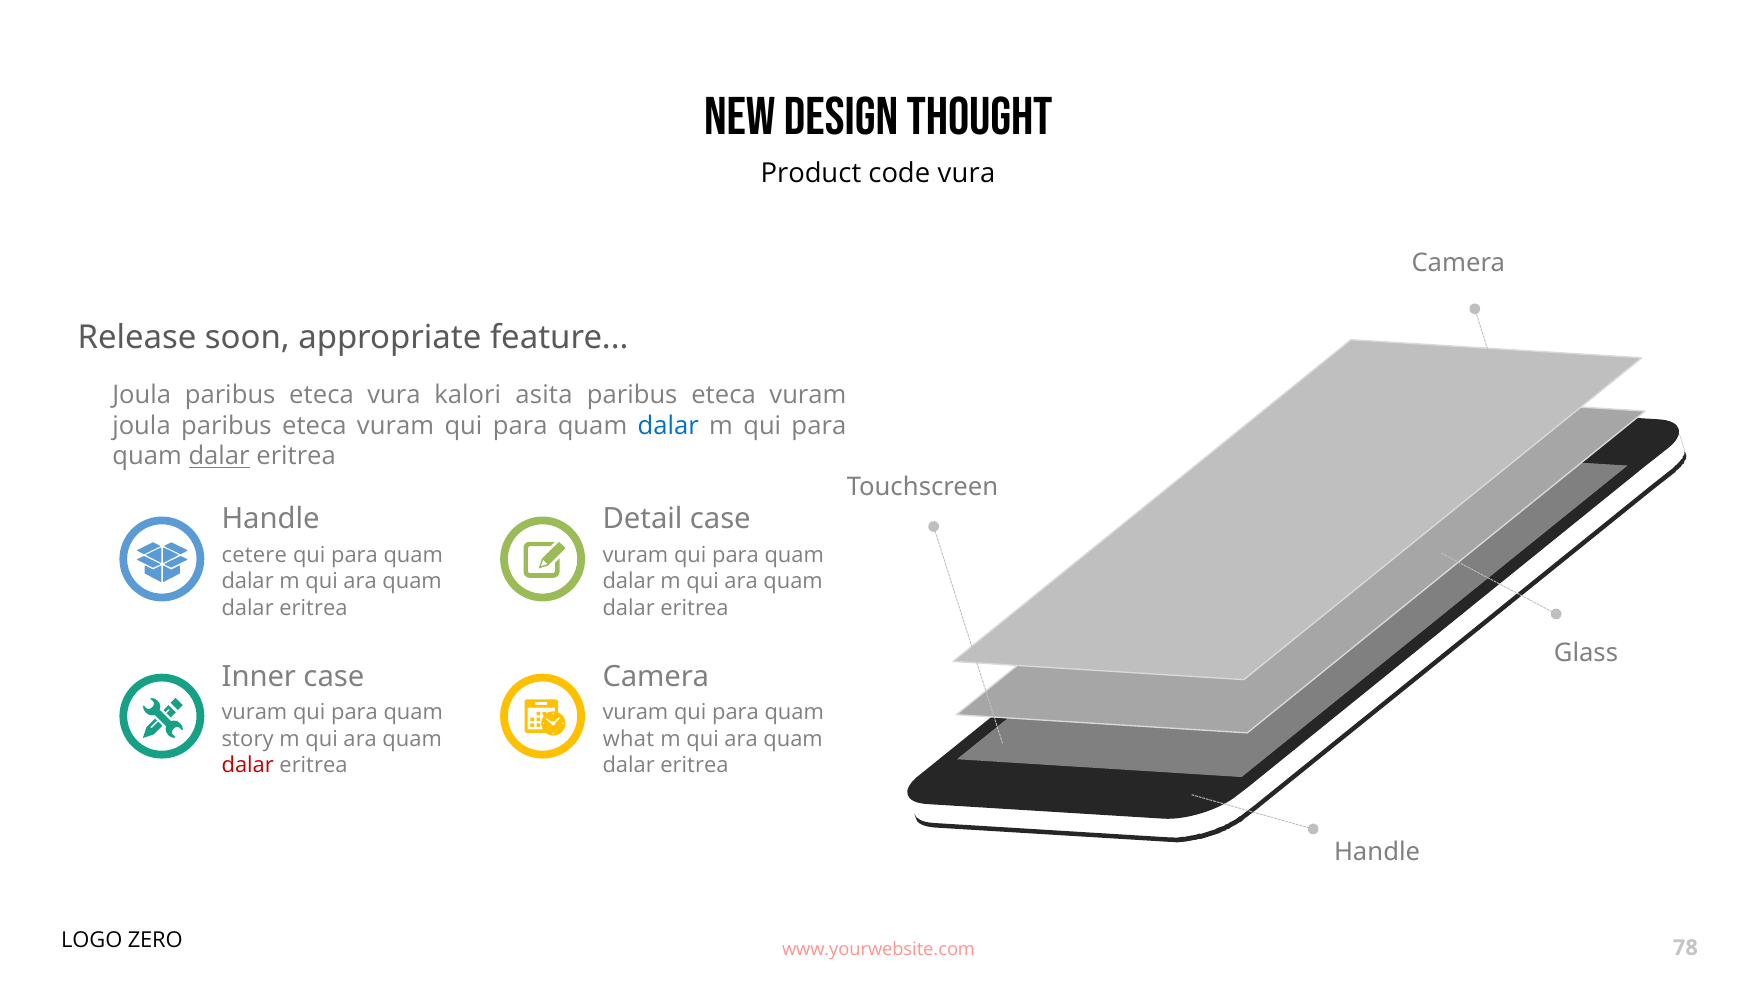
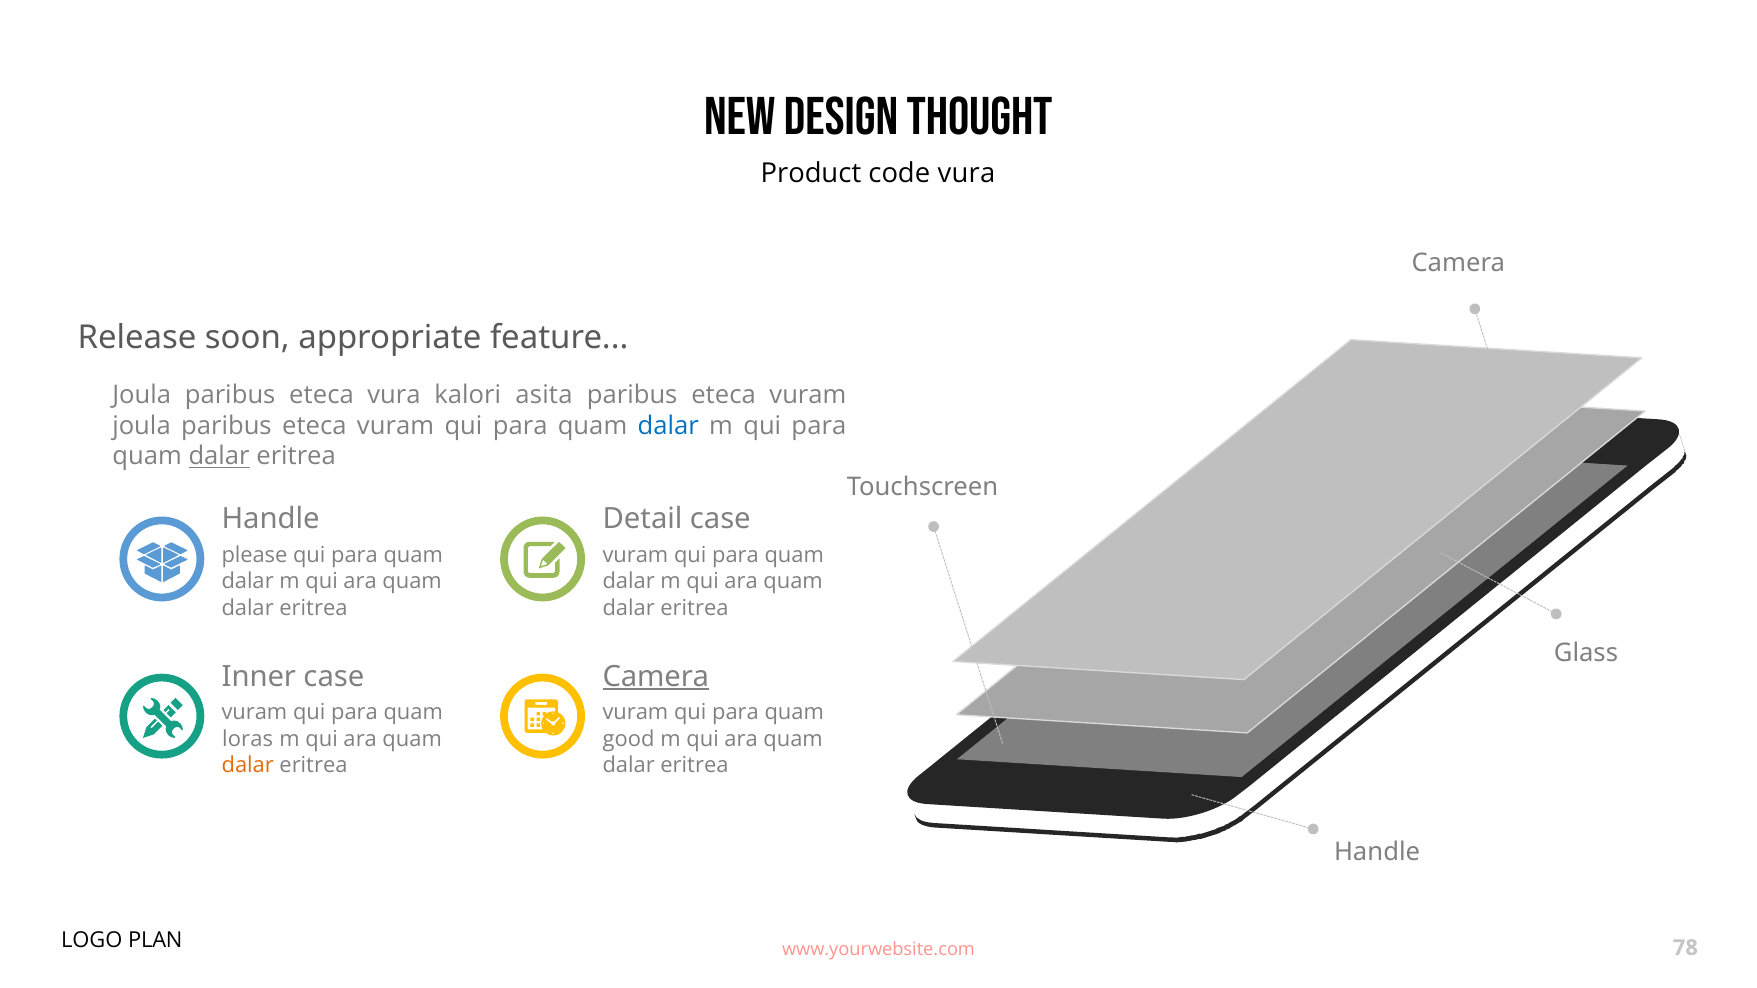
cetere: cetere -> please (254, 555)
Camera underline: none -> present (656, 677)
story: story -> loras (248, 739)
what: what -> good (629, 739)
dalar colour: red -> orange (248, 766)
ZERO: ZERO -> PLAN (155, 940)
